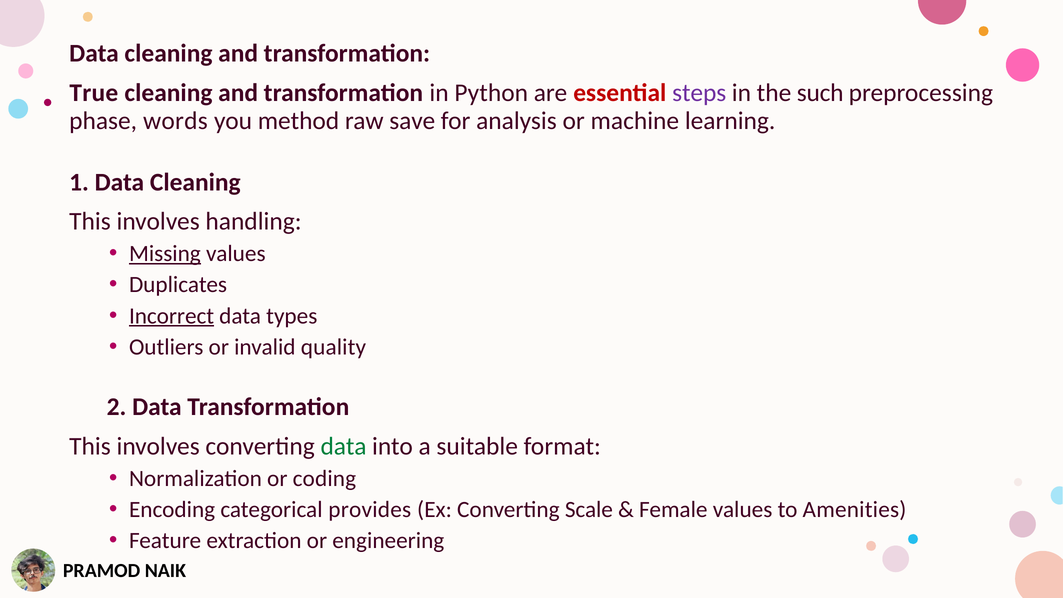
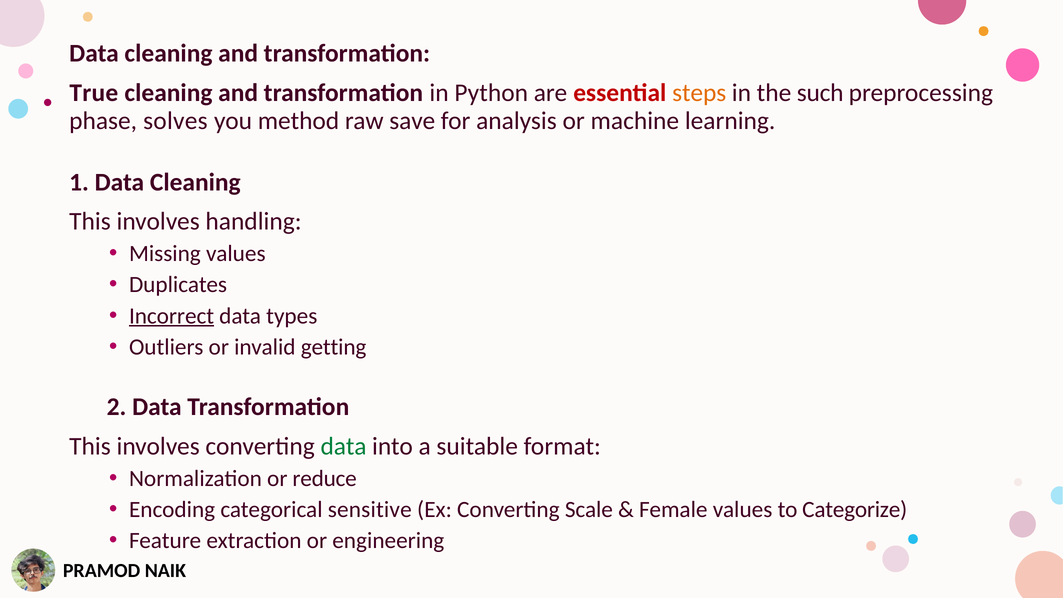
steps colour: purple -> orange (699, 93)
words: words -> solves (175, 121)
Missing underline: present -> none (165, 254)
quality: quality -> getting (334, 347)
coding: coding -> reduce (325, 478)
provides: provides -> sensitive (370, 510)
Amenities: Amenities -> Categorize (855, 510)
